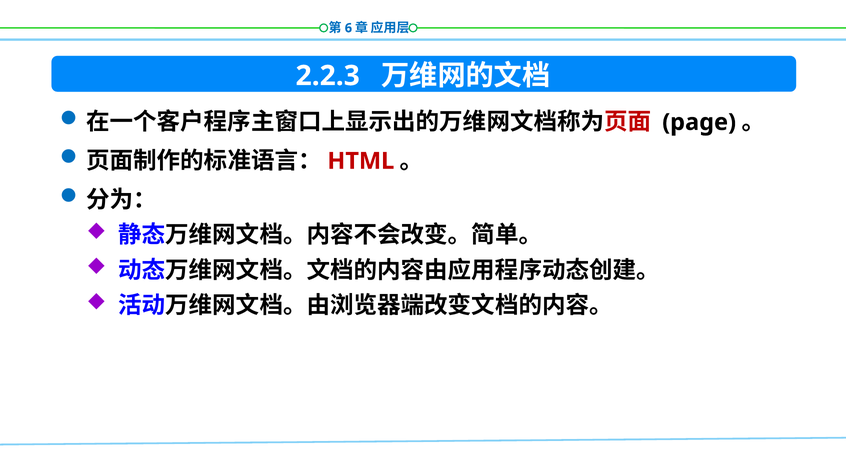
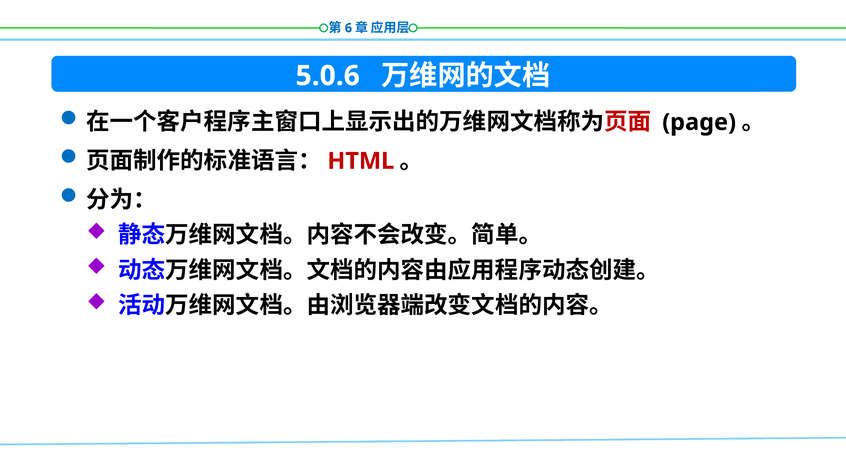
2.2.3: 2.2.3 -> 5.0.6 (328, 76)
